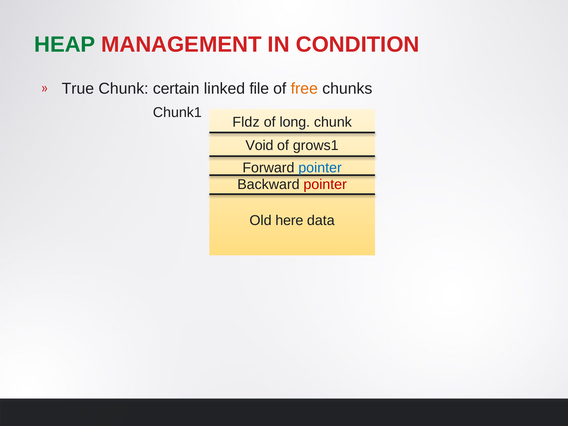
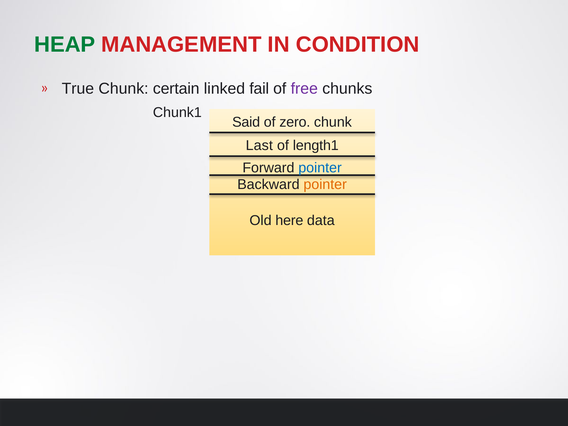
file: file -> fail (259, 89)
free colour: orange -> purple (304, 89)
Fldz: Fldz -> Said (246, 122)
long: long -> zero (295, 122)
Void: Void -> Last (259, 146)
grows1: grows1 -> length1 (316, 146)
pointer colour: red -> orange (325, 184)
